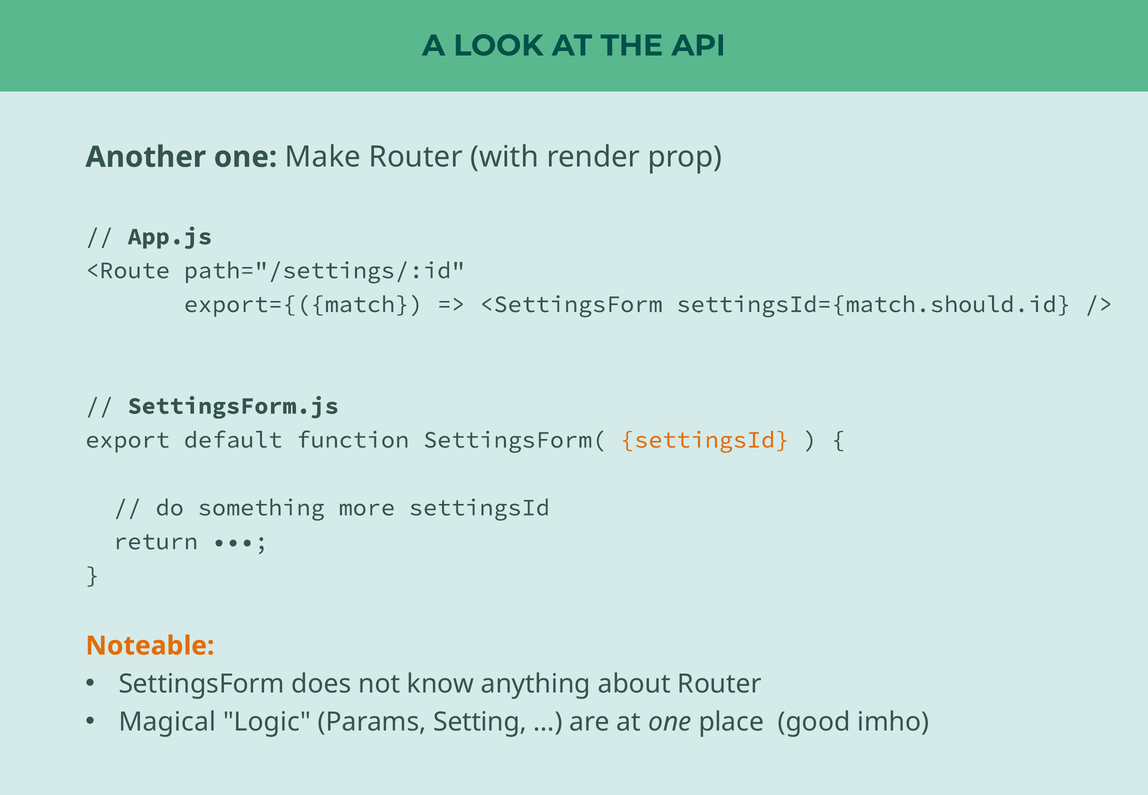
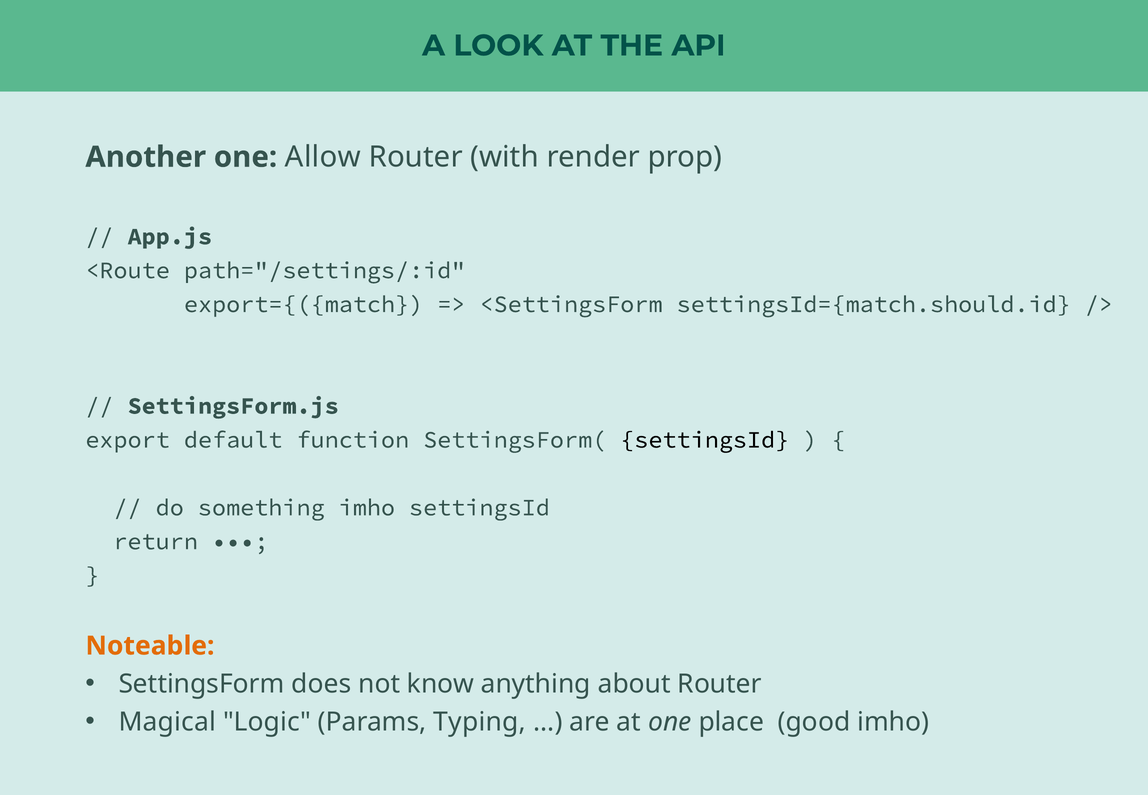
Make: Make -> Allow (323, 157)
settingsId colour: orange -> black (705, 440)
something more: more -> imho (367, 507)
Setting: Setting -> Typing (480, 722)
